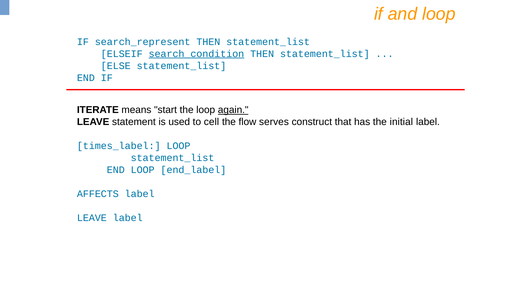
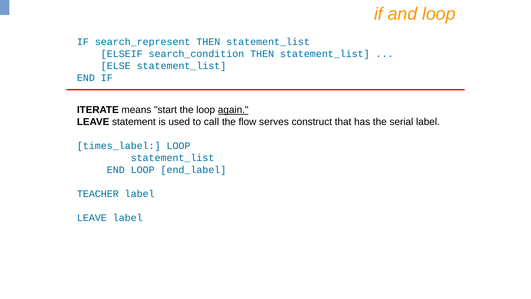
search_condition underline: present -> none (196, 54)
cell: cell -> call (211, 122)
initial: initial -> serial (401, 122)
AFFECTS: AFFECTS -> TEACHER (98, 194)
